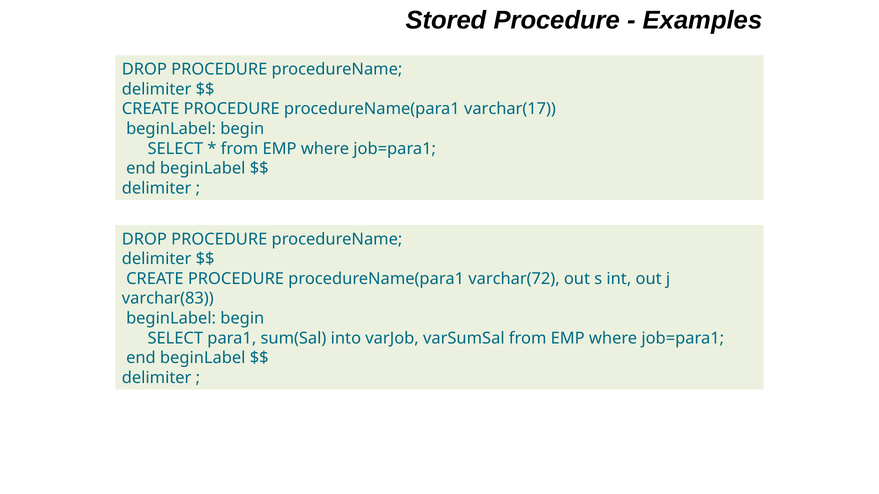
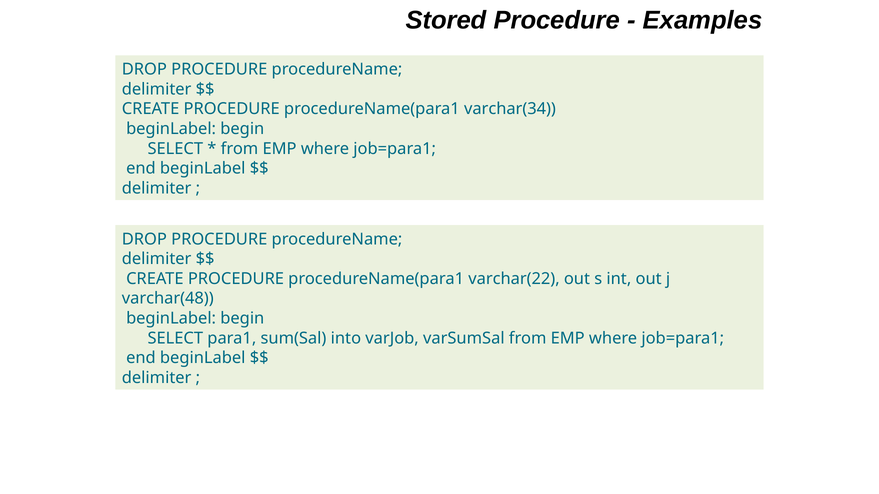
varchar(17: varchar(17 -> varchar(34 (510, 109)
varchar(72: varchar(72 -> varchar(22 (514, 279)
varchar(83: varchar(83 -> varchar(48 (168, 299)
